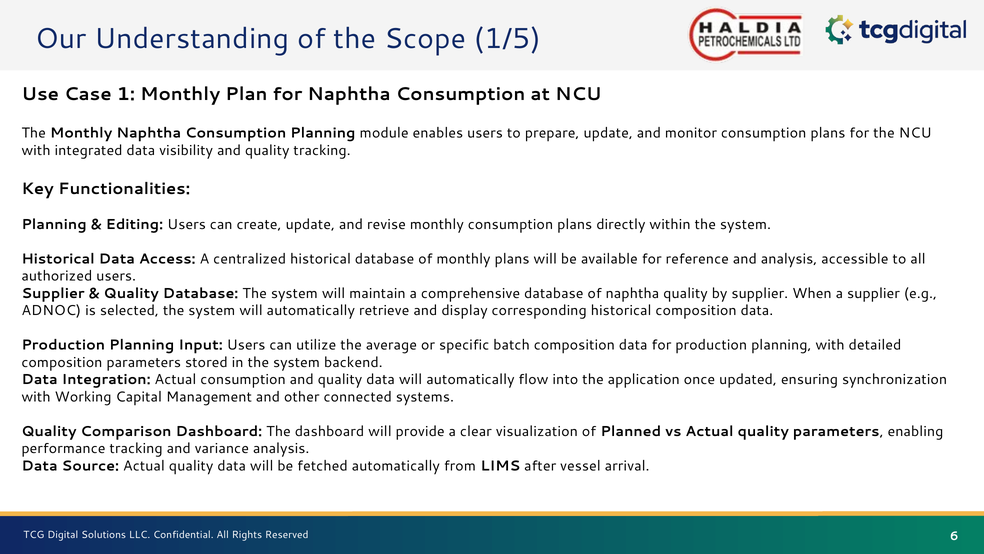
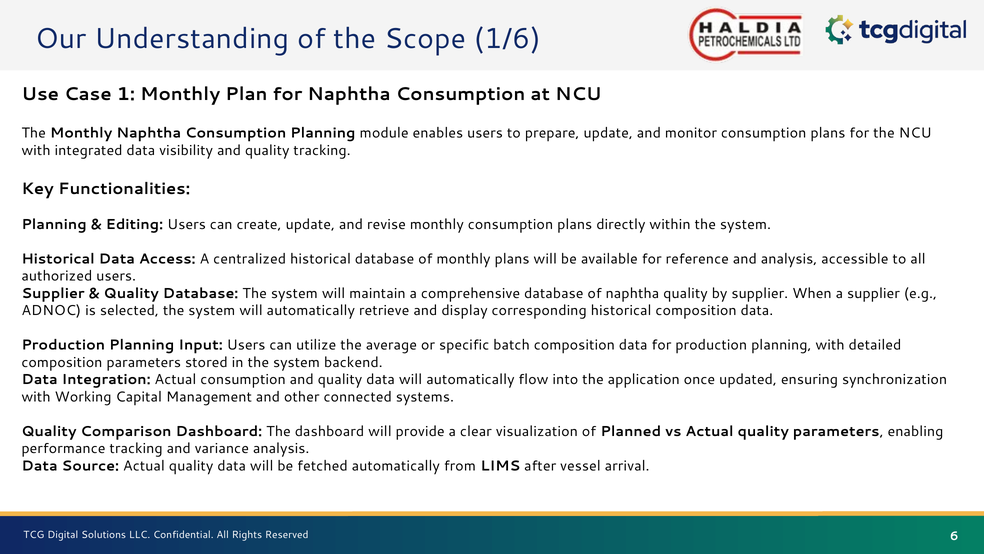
1/5: 1/5 -> 1/6 (507, 39)
